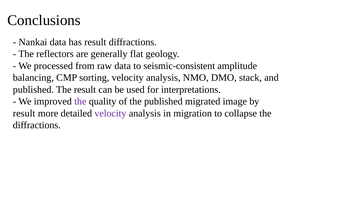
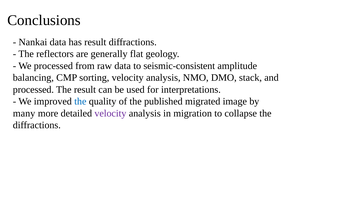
published: published -> processed (33, 90)
the colour: purple -> blue (80, 102)
result: result -> many (24, 113)
